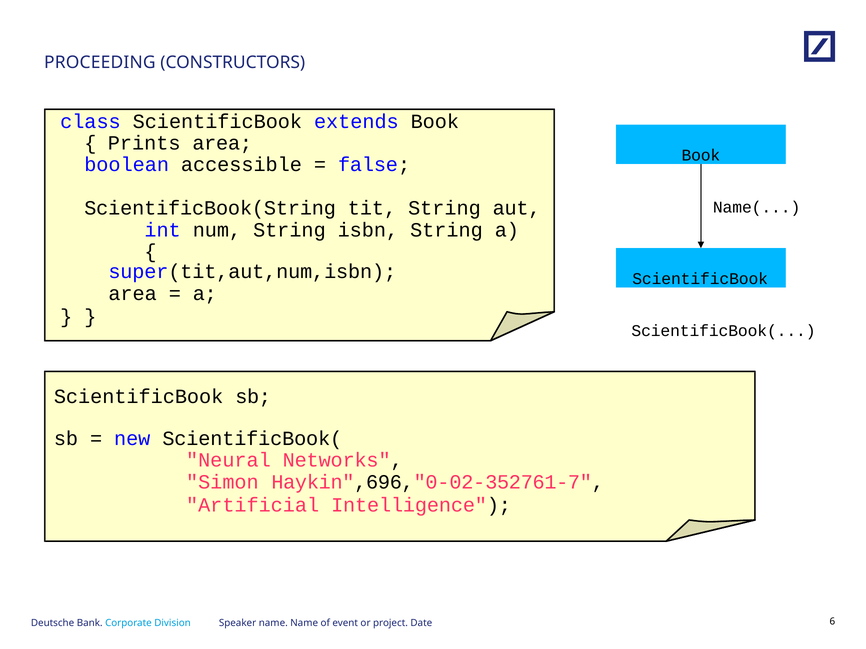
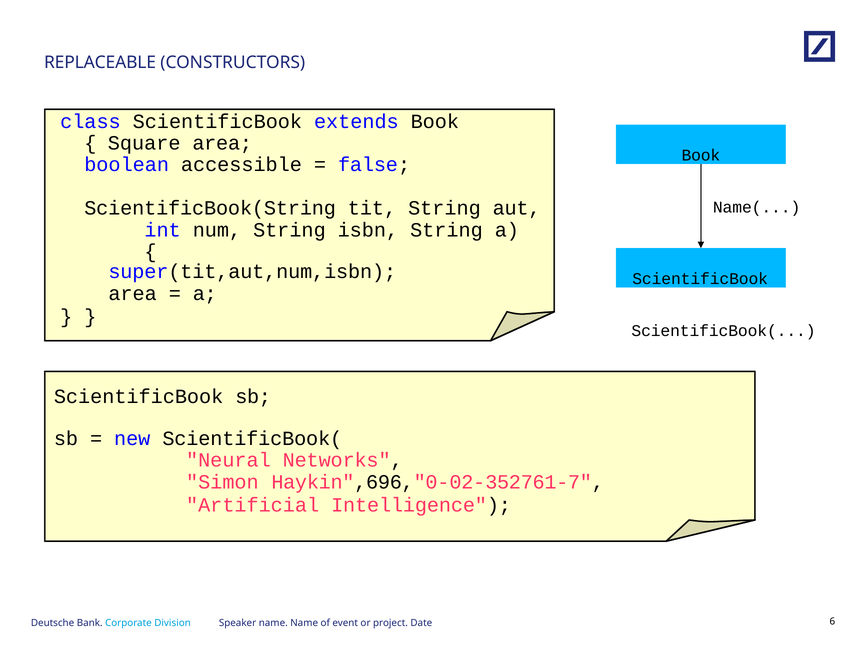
PROCEEDING: PROCEEDING -> REPLACEABLE (100, 63)
Prints: Prints -> Square (144, 143)
